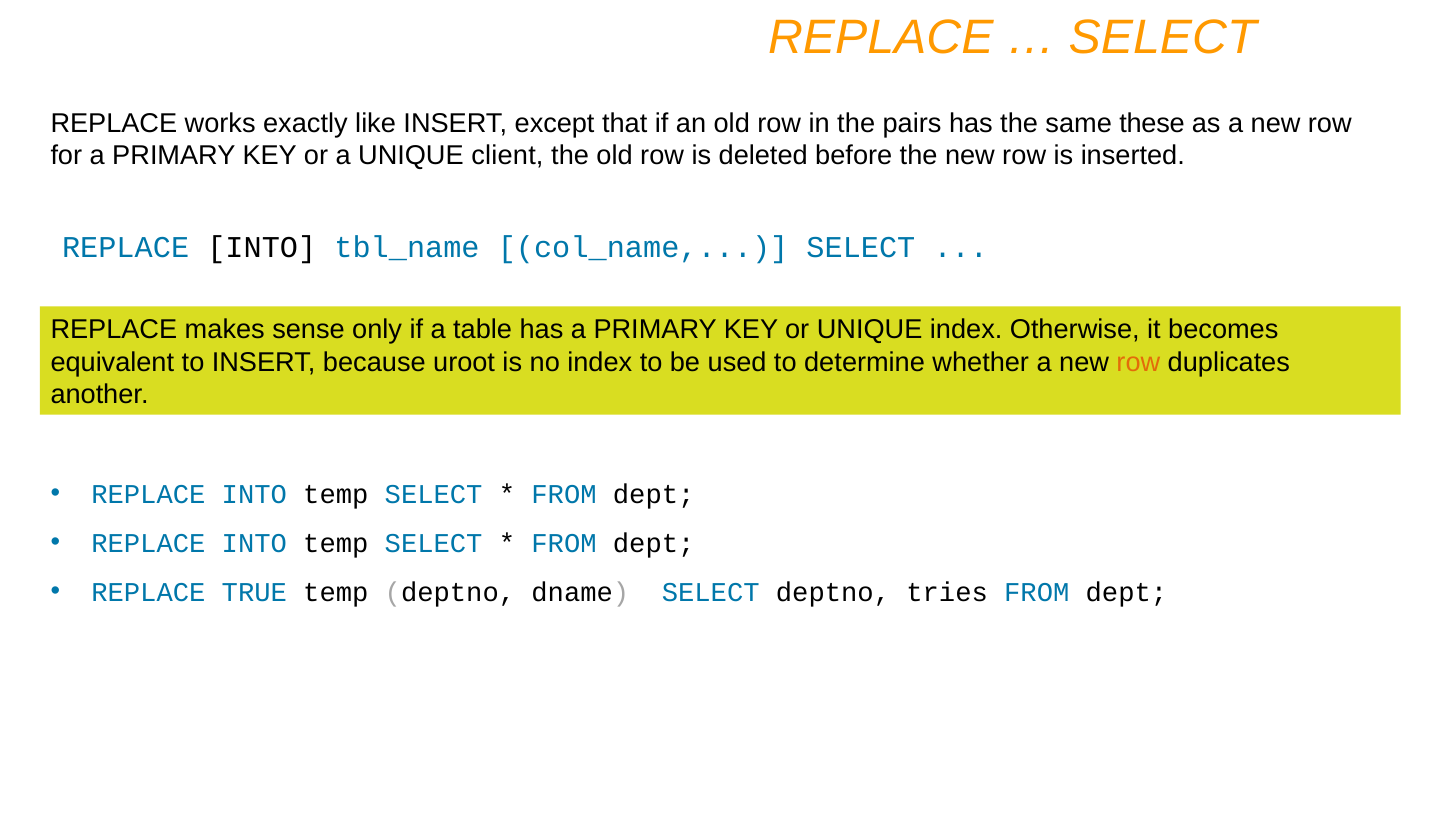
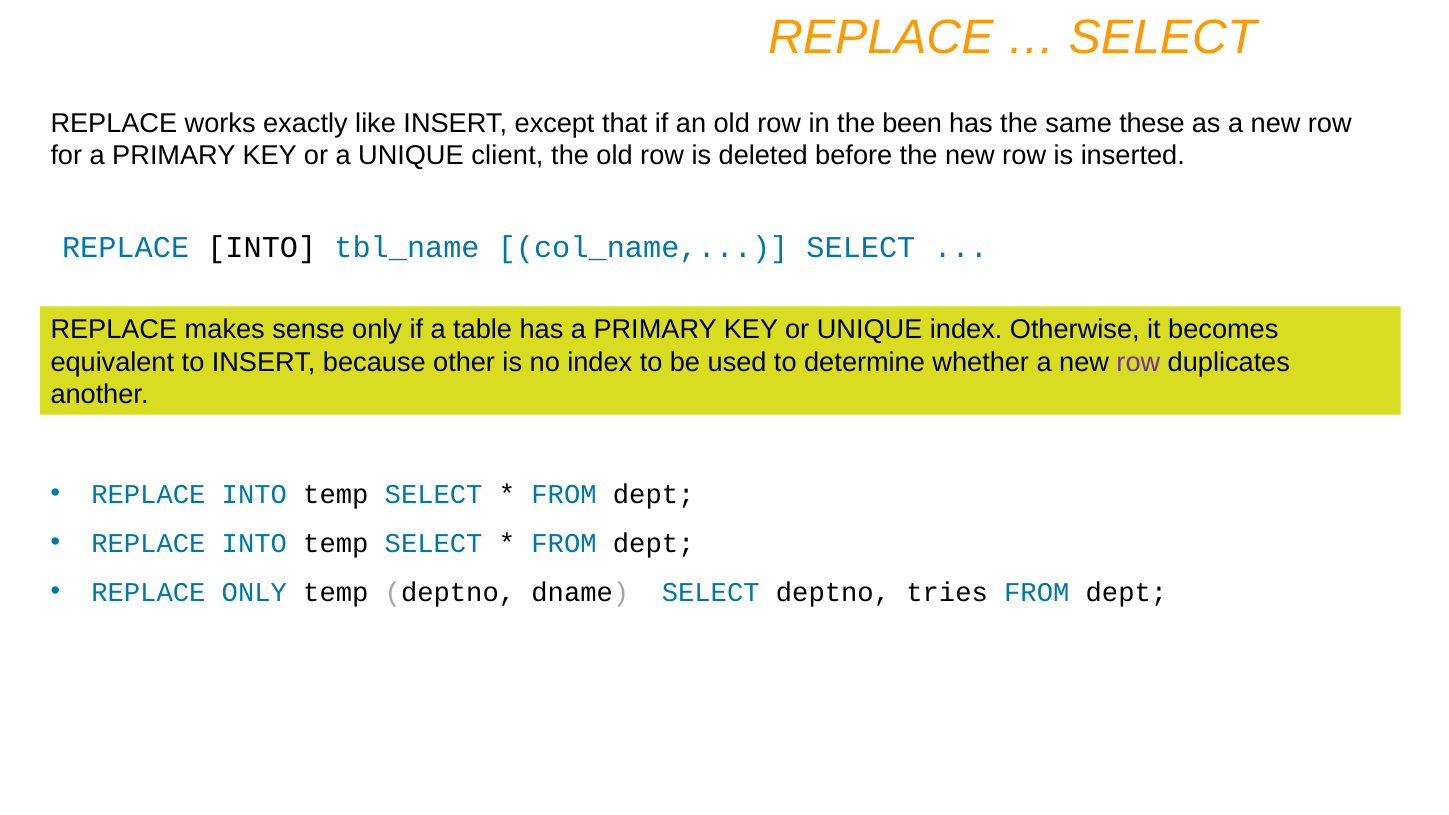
pairs: pairs -> been (912, 123)
uroot: uroot -> other (464, 362)
row colour: orange -> purple (1138, 362)
REPLACE TRUE: TRUE -> ONLY (254, 592)
